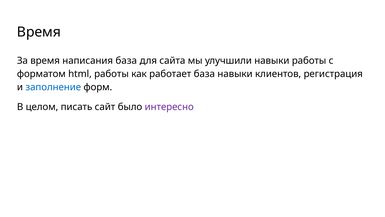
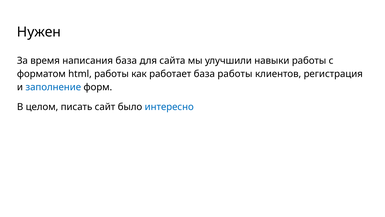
Время: Время -> Нужен (39, 32)
база навыки: навыки -> работы (235, 74)
интересно colour: purple -> blue (169, 107)
